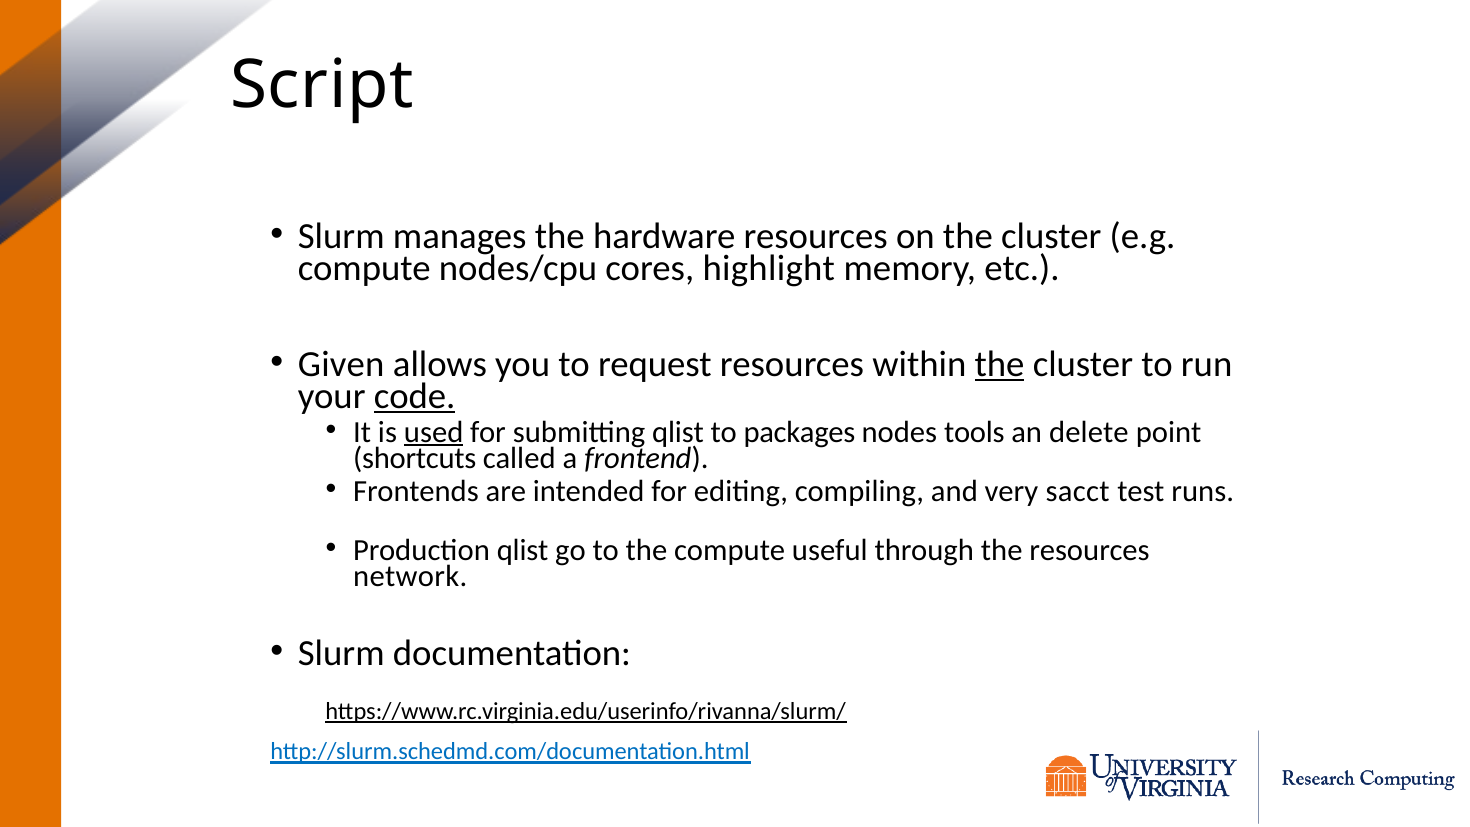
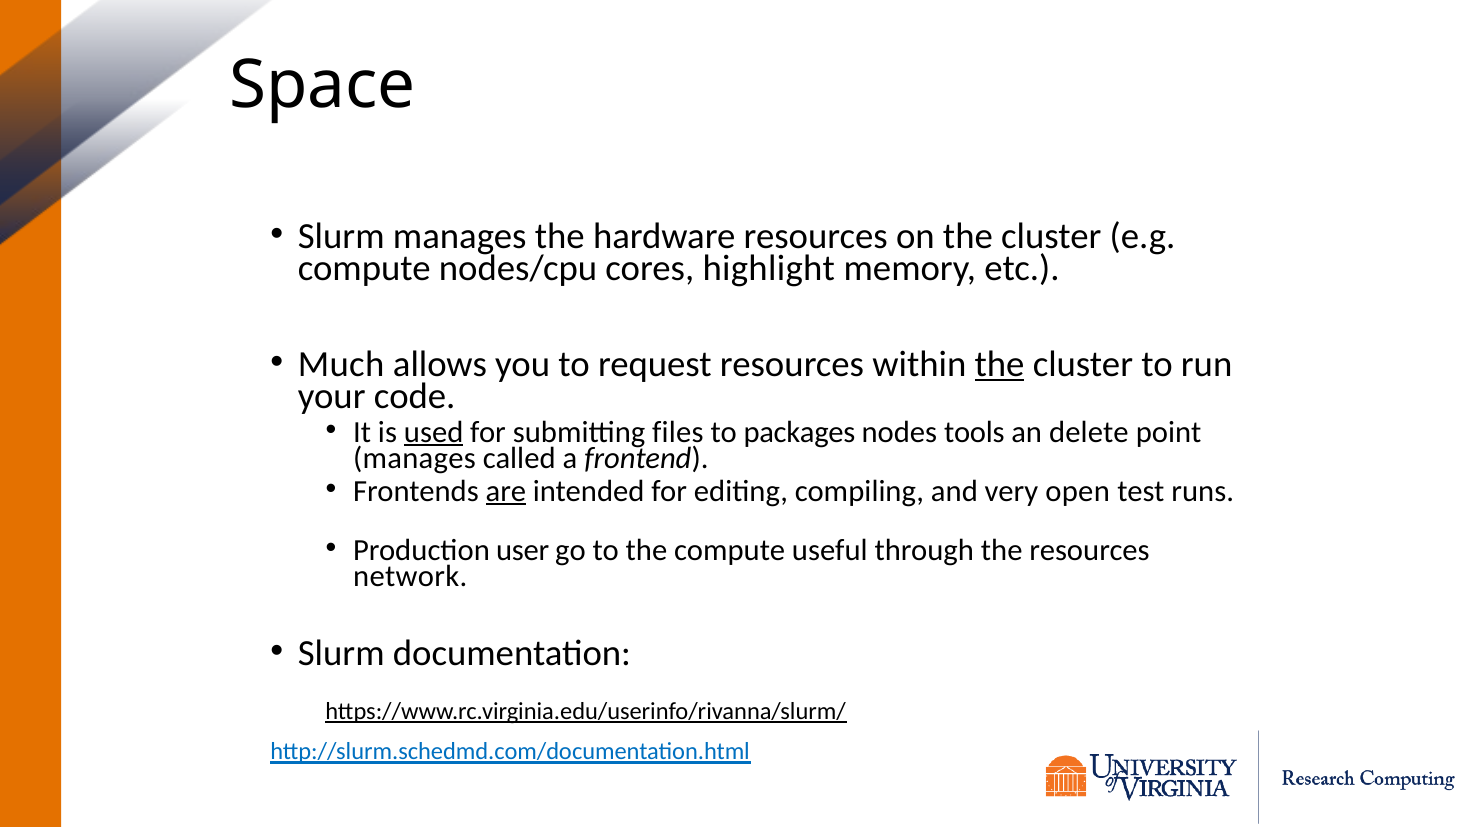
Script: Script -> Space (322, 85)
Given: Given -> Much (341, 364)
code underline: present -> none (415, 396)
submitting qlist: qlist -> files (678, 432)
shortcuts: shortcuts -> manages (414, 458)
are underline: none -> present (506, 491)
sacct: sacct -> open (1078, 491)
Production qlist: qlist -> user (523, 550)
